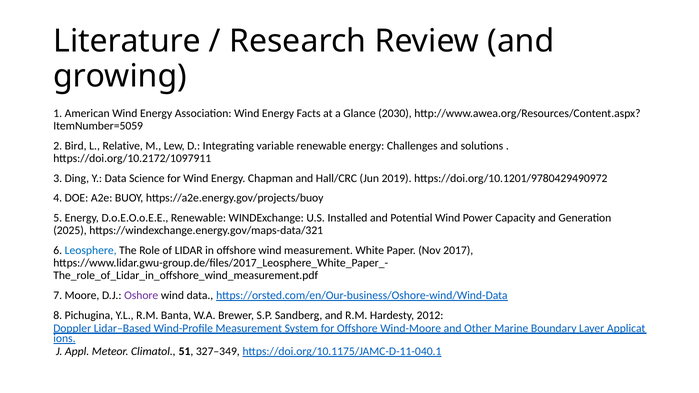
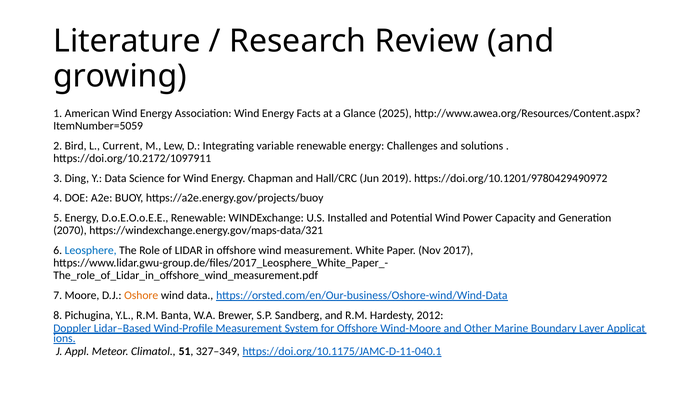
2030: 2030 -> 2025 (395, 113)
Relative: Relative -> Current (123, 146)
2025: 2025 -> 2070 (70, 231)
Oshore colour: purple -> orange (141, 296)
